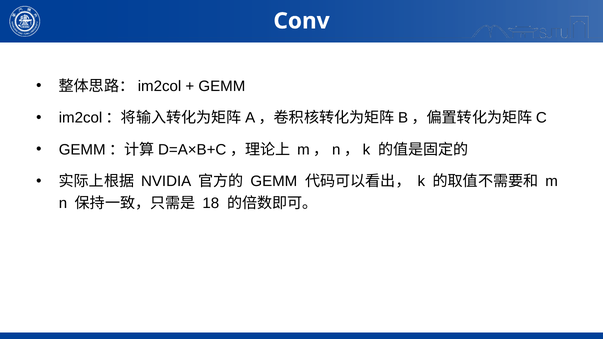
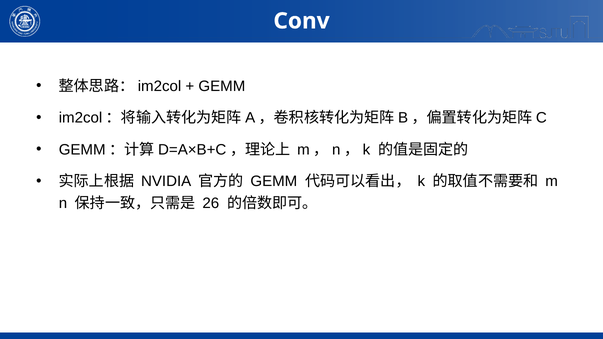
18: 18 -> 26 (211, 203)
